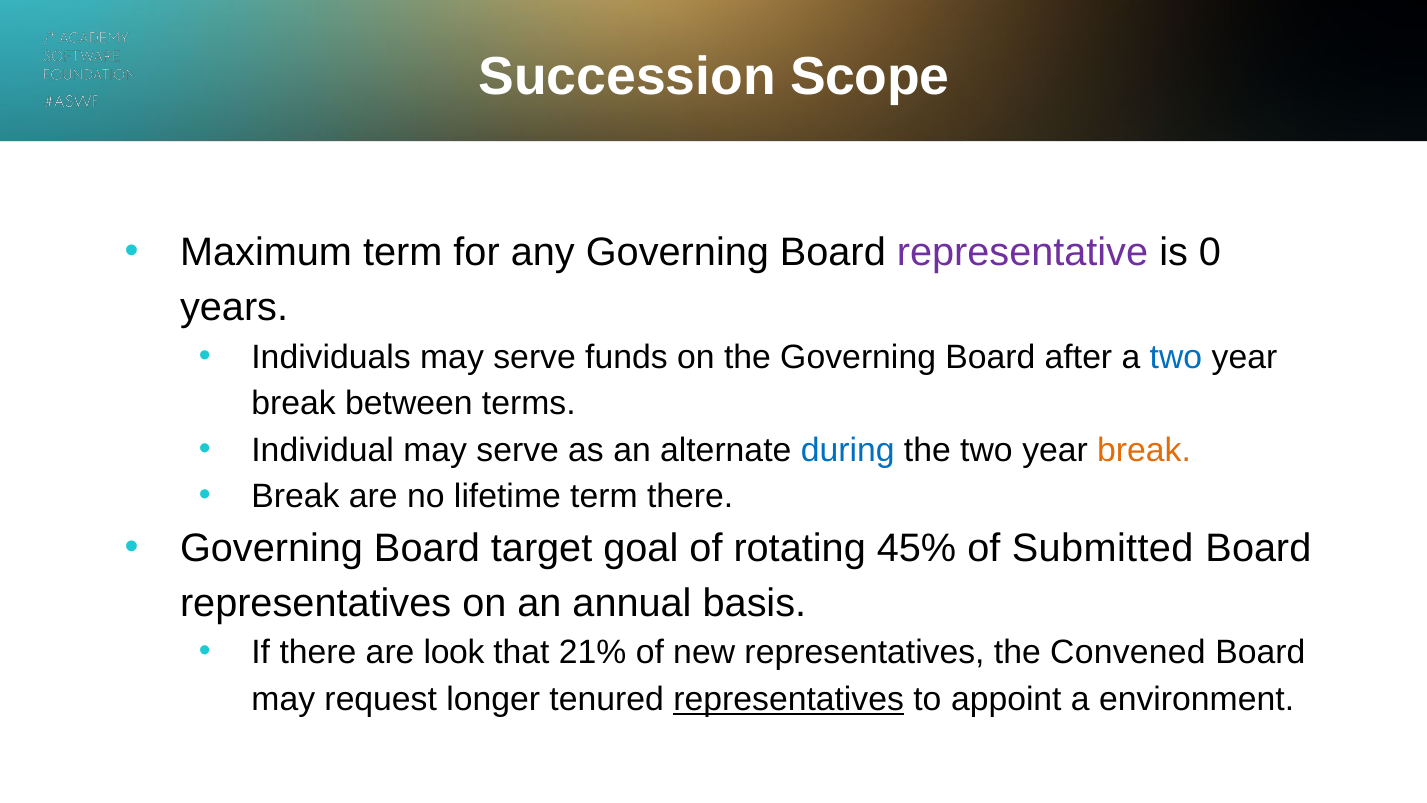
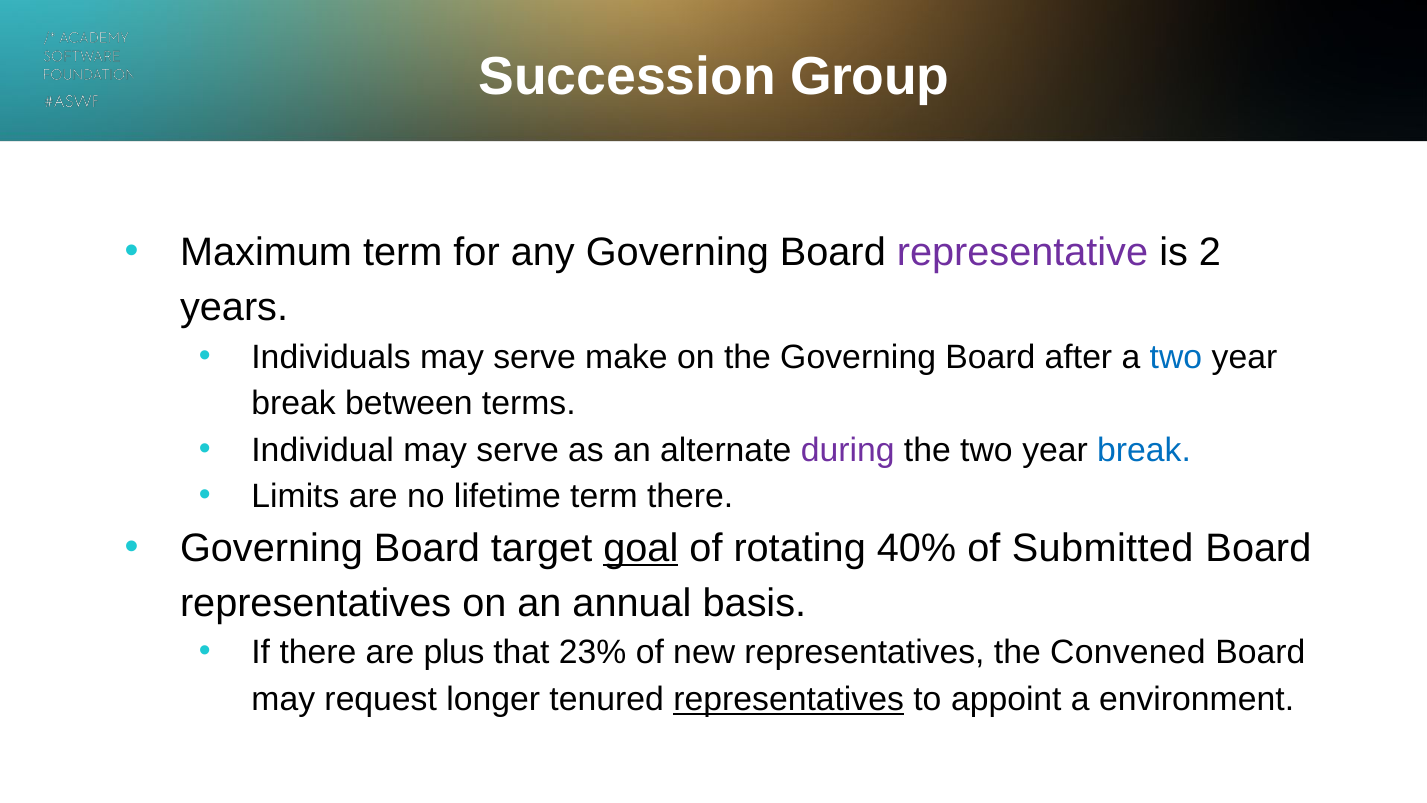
Scope: Scope -> Group (870, 77)
0: 0 -> 2 (1210, 253)
funds: funds -> make (626, 357)
during colour: blue -> purple (848, 450)
break colour: orange -> blue (1144, 450)
Break: Break -> Limits (295, 496)
goal underline: none -> present (641, 548)
45%: 45% -> 40% (917, 548)
look: look -> plus (454, 652)
21%: 21% -> 23% (593, 652)
